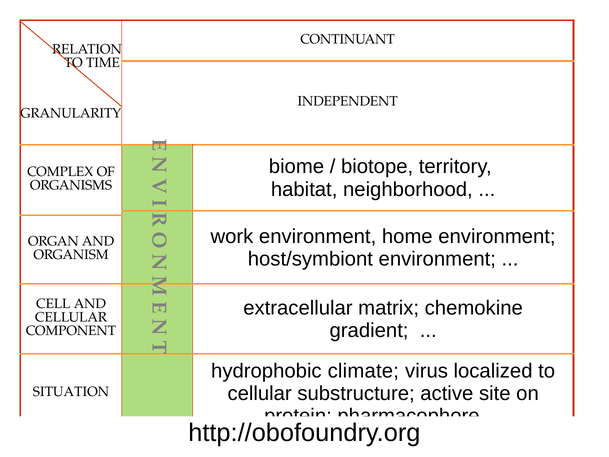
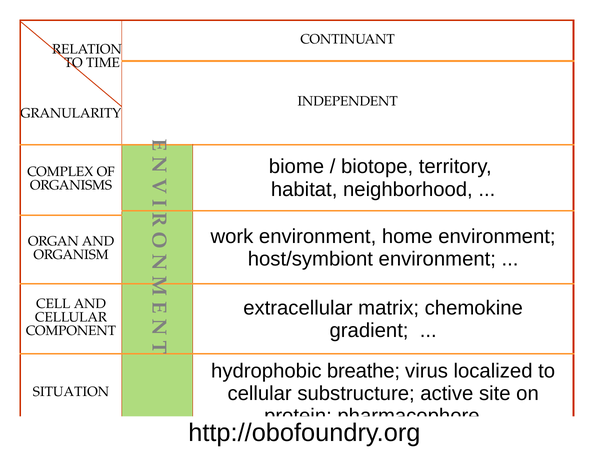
climate: climate -> breathe (364, 371)
